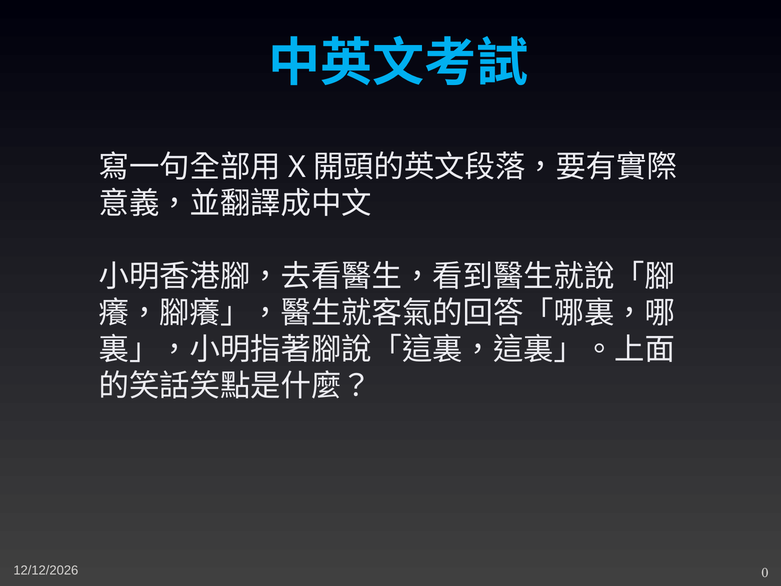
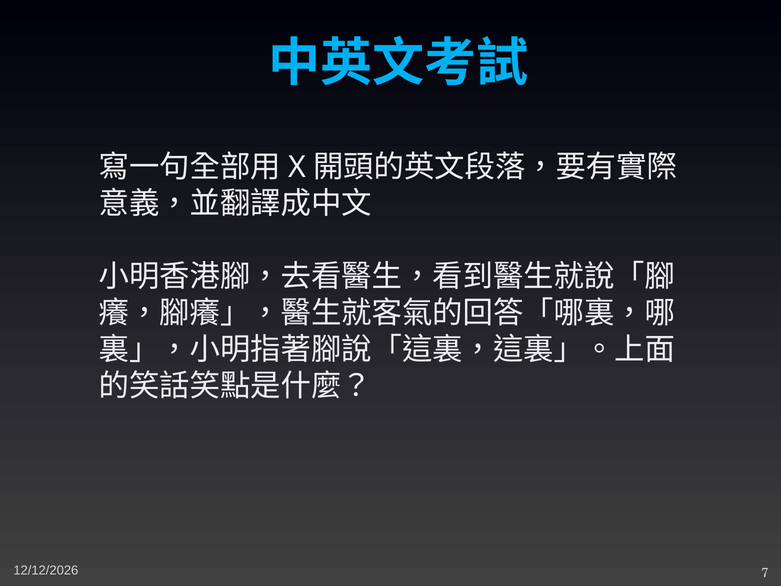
0: 0 -> 7 (765, 573)
